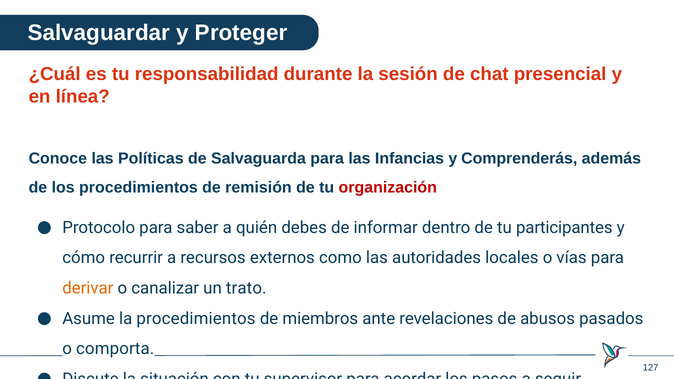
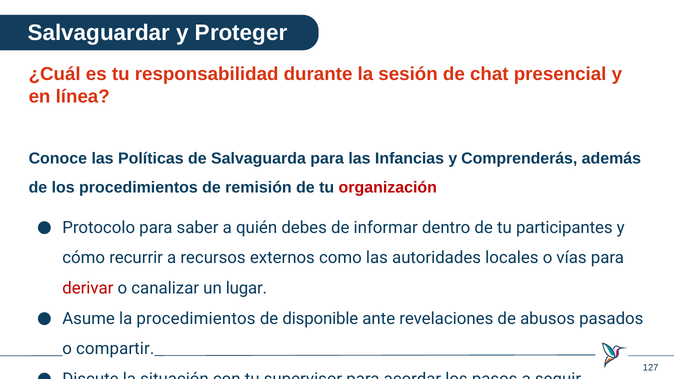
derivar colour: orange -> red (88, 288)
trato: trato -> lugar (246, 288)
miembros: miembros -> disponible (320, 319)
comporta: comporta -> compartir (115, 349)
